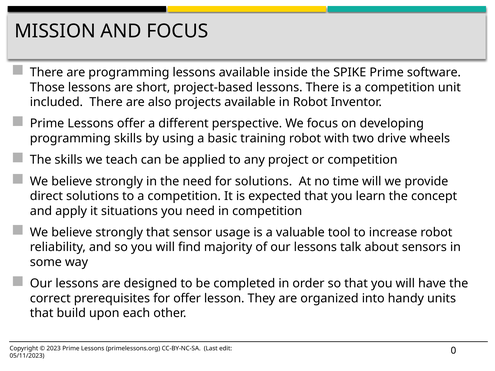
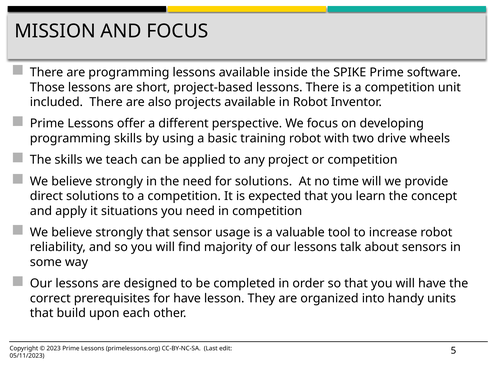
for offer: offer -> have (187, 299)
0: 0 -> 5 (453, 351)
